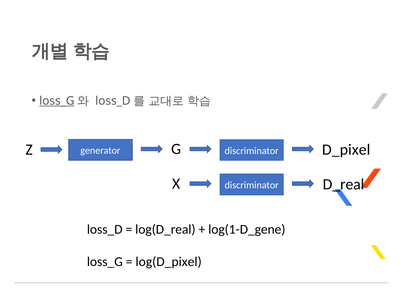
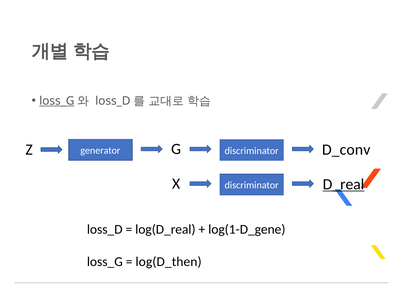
D_pixel: D_pixel -> D_conv (346, 150)
D_real underline: none -> present (344, 184)
log(D_pixel: log(D_pixel -> log(D_then (169, 262)
